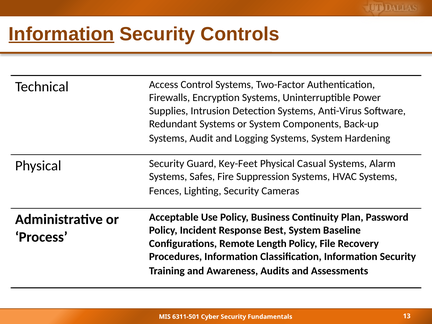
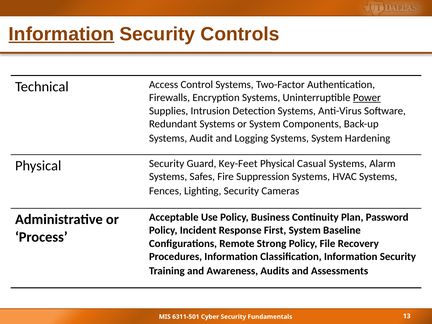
Power underline: none -> present (367, 98)
Best: Best -> First (275, 230)
Length: Length -> Strong (272, 244)
